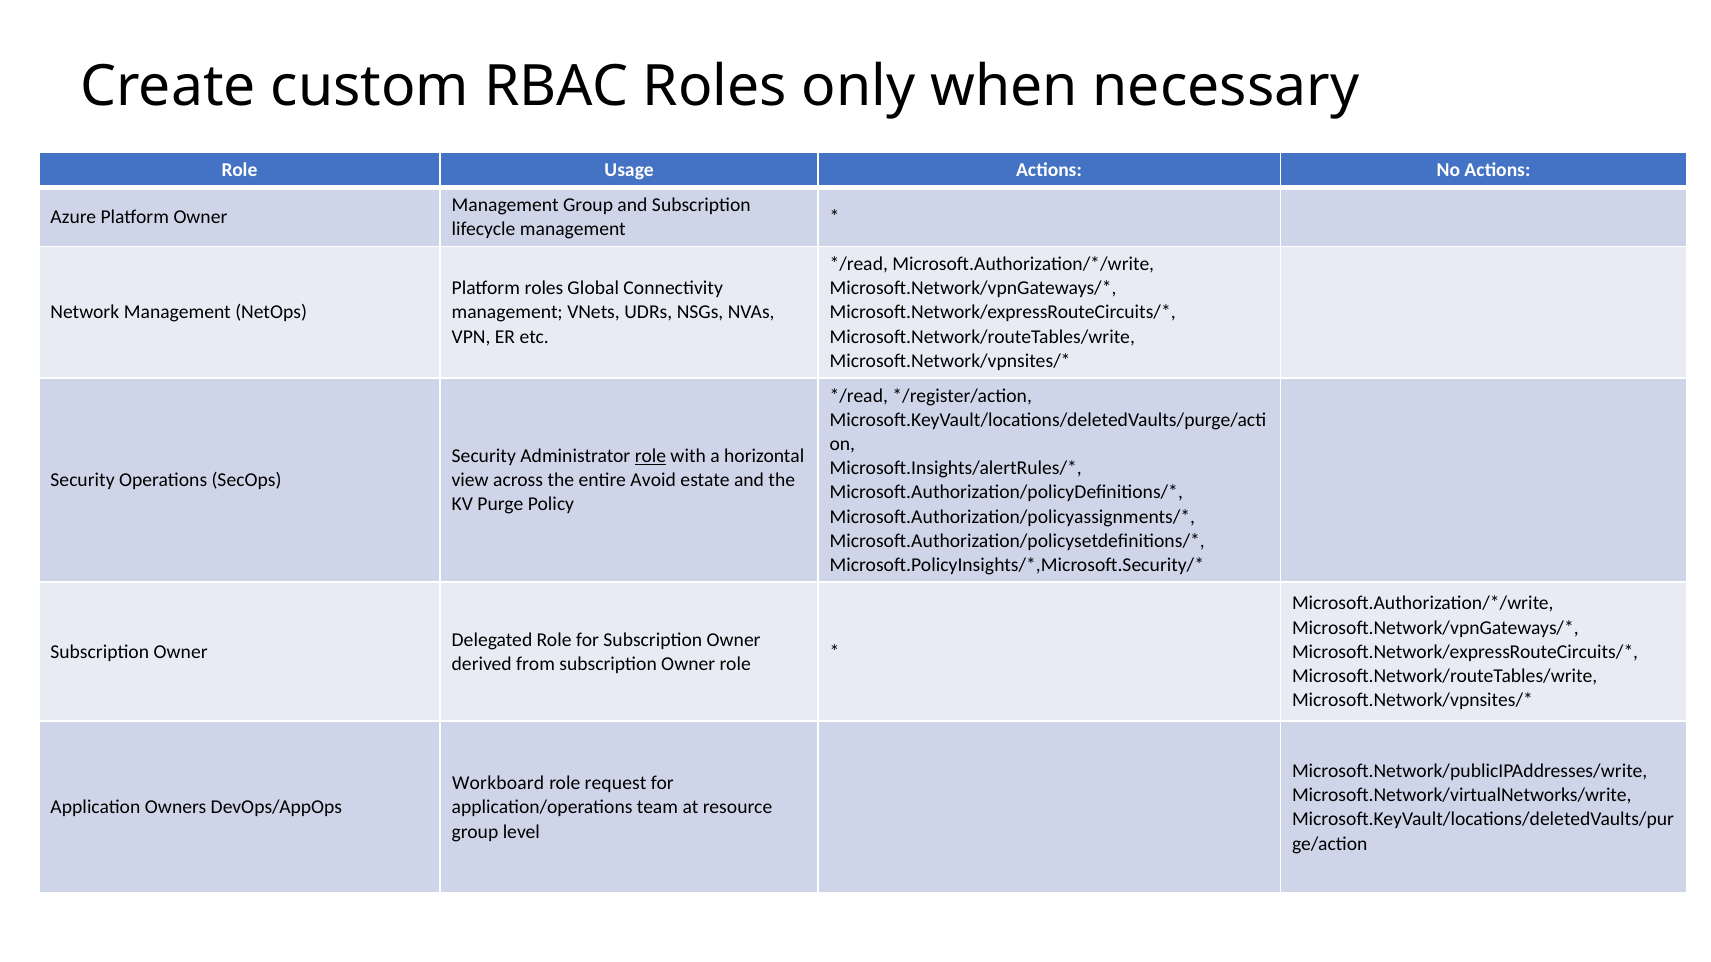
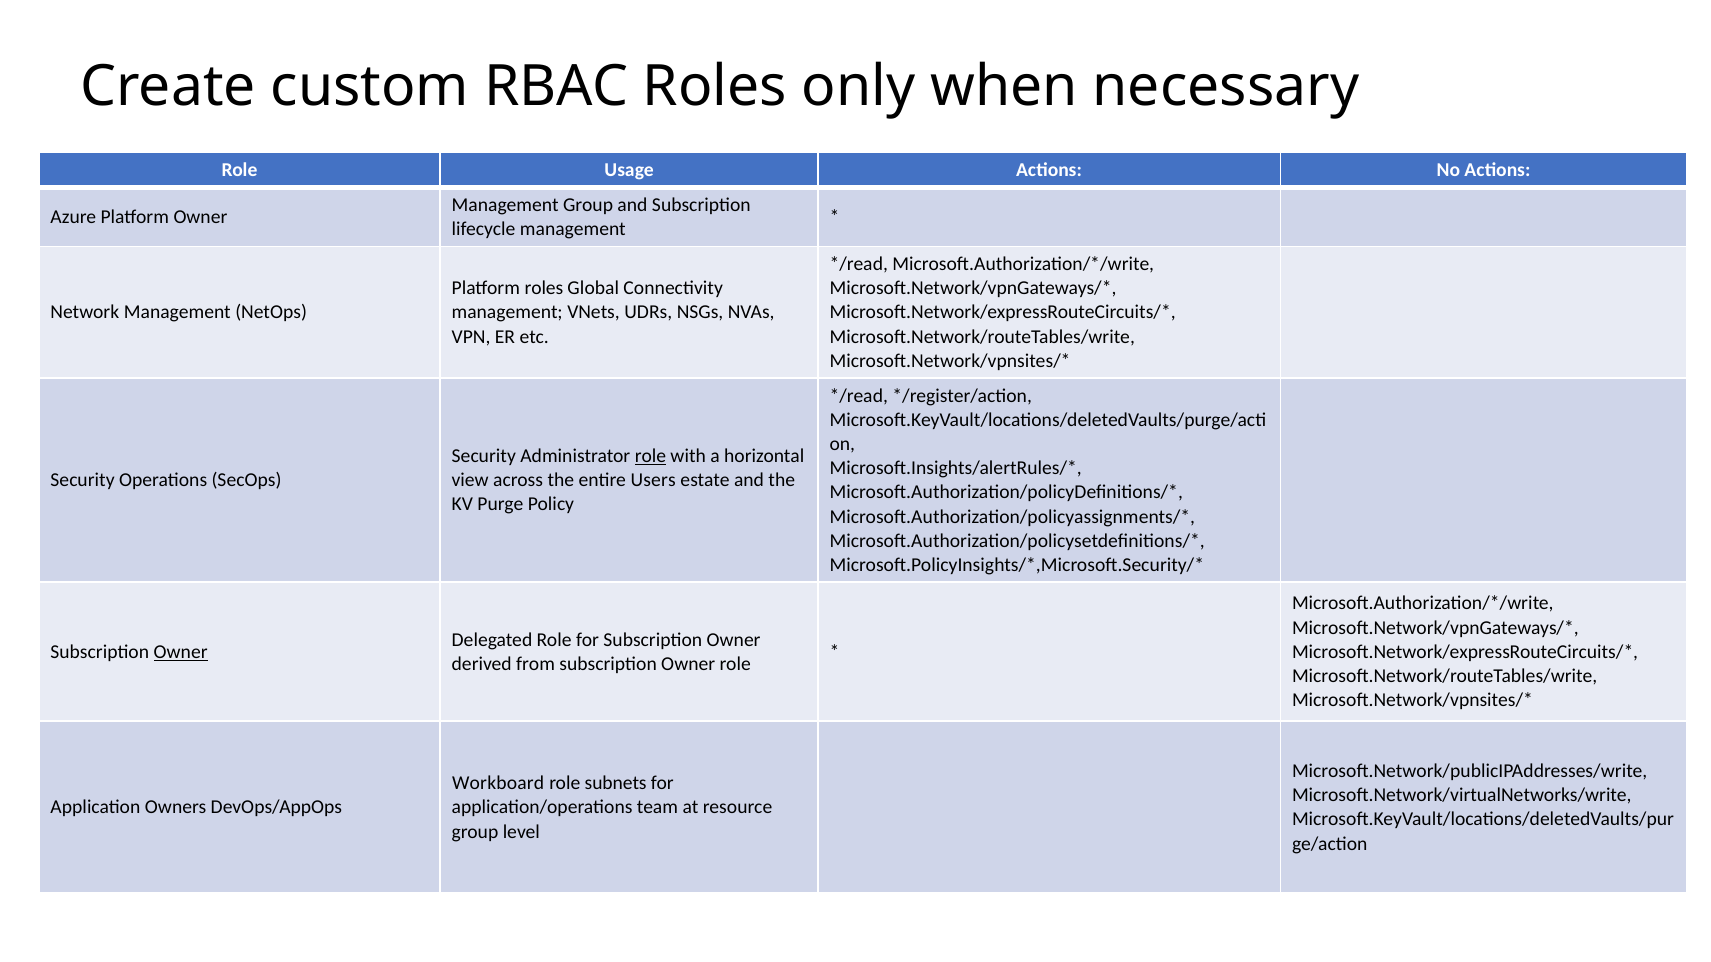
Avoid: Avoid -> Users (653, 481)
Owner underline: none -> present (181, 652)
request: request -> subnets (616, 784)
